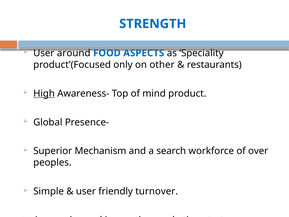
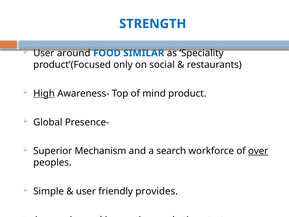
ASPECTS: ASPECTS -> SIMILAR (144, 53)
other: other -> social (162, 65)
over underline: none -> present (258, 151)
turnover: turnover -> provides (157, 191)
